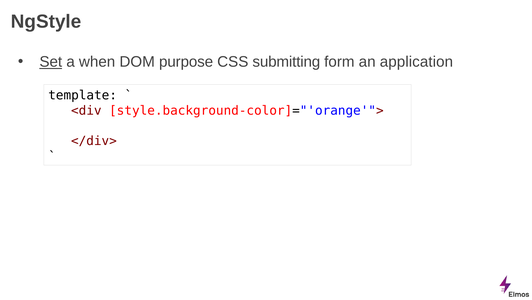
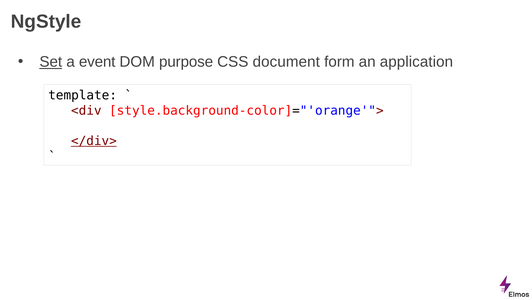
when: when -> event (97, 62)
submitting: submitting -> document (286, 62)
</div> underline: none -> present (94, 141)
